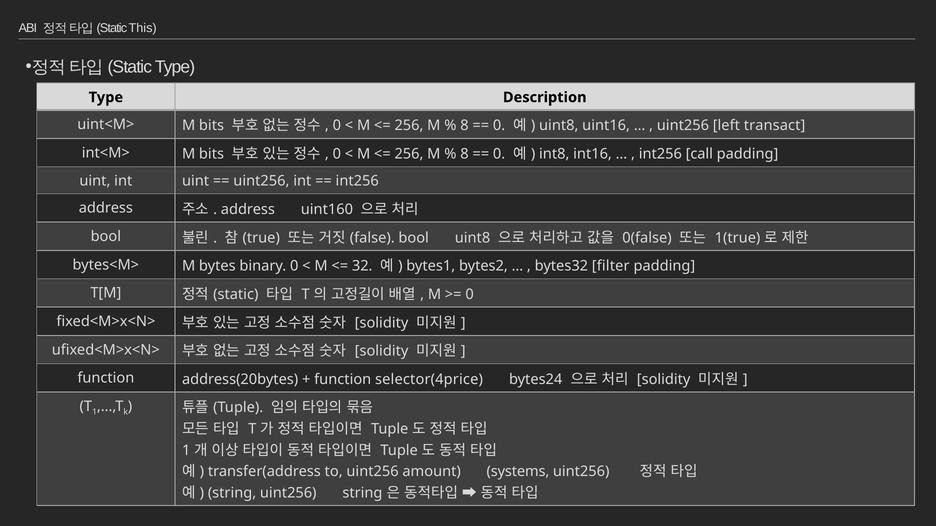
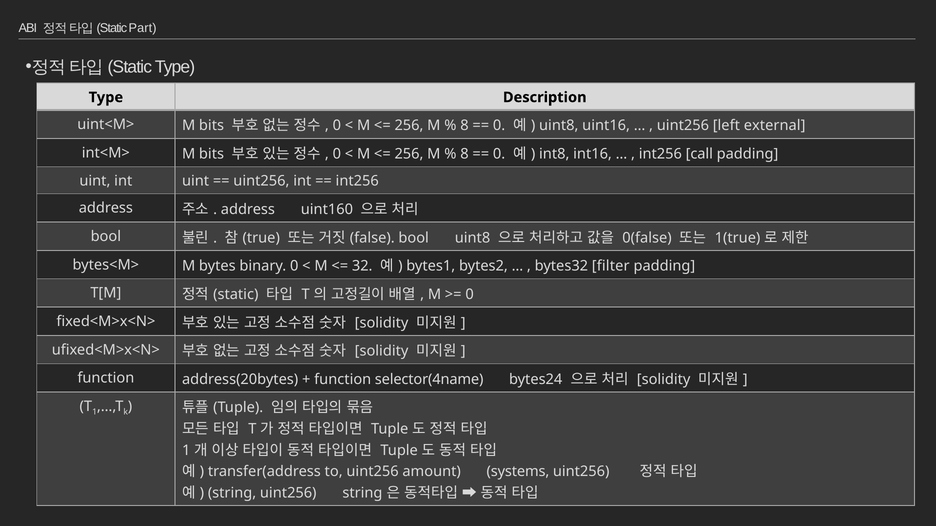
This: This -> Part (143, 28)
transact: transact -> external (775, 126)
selector(4price: selector(4price -> selector(4name (429, 380)
